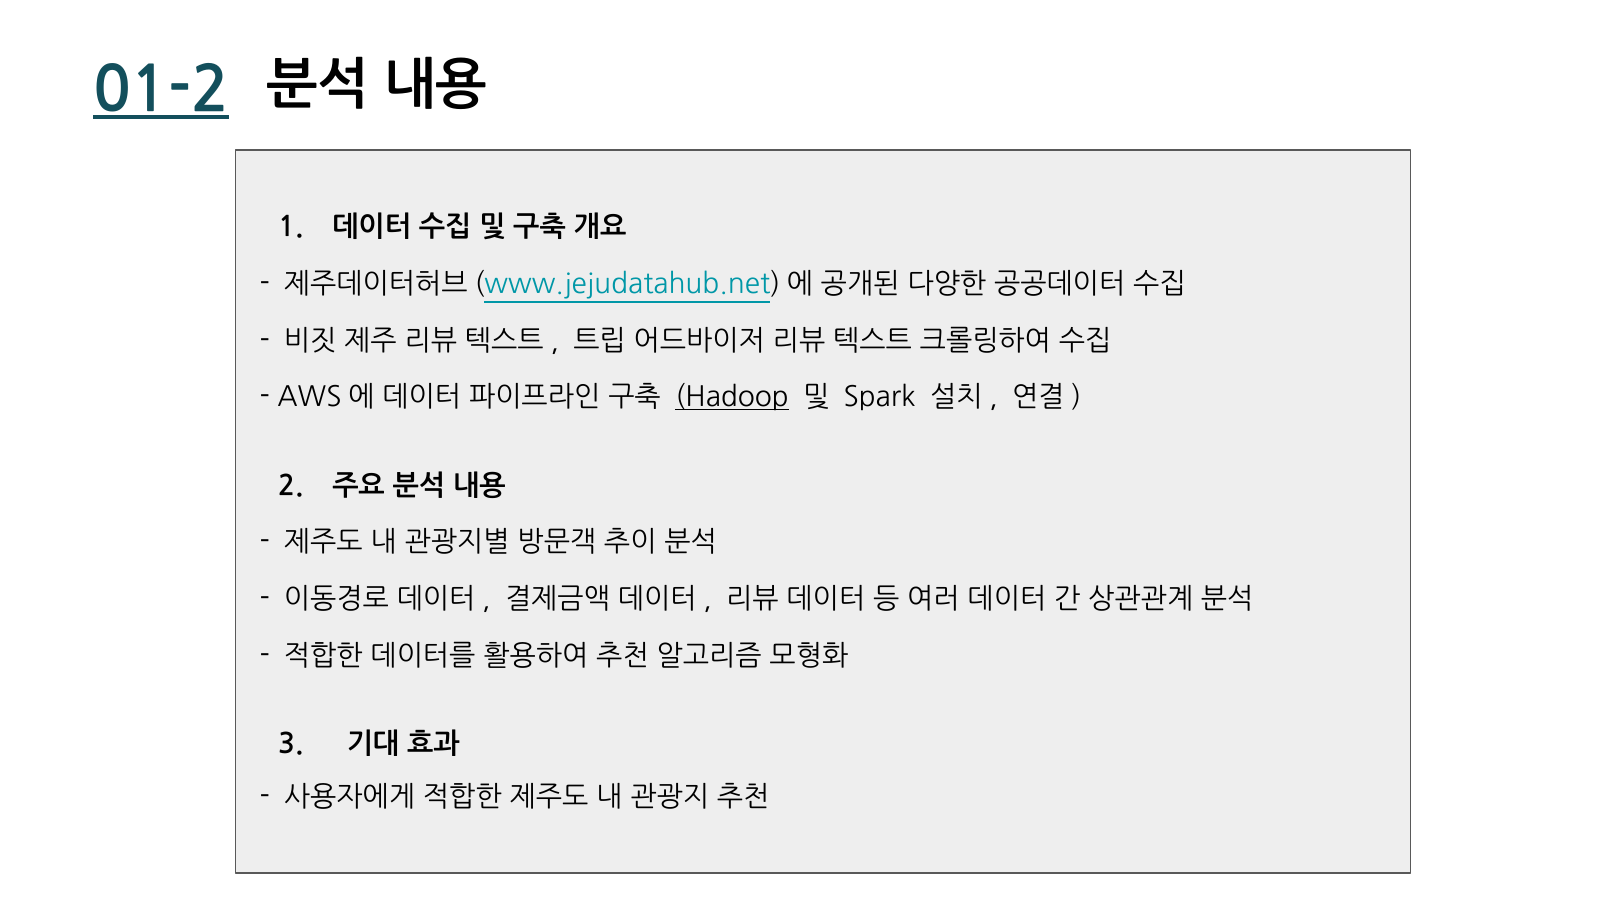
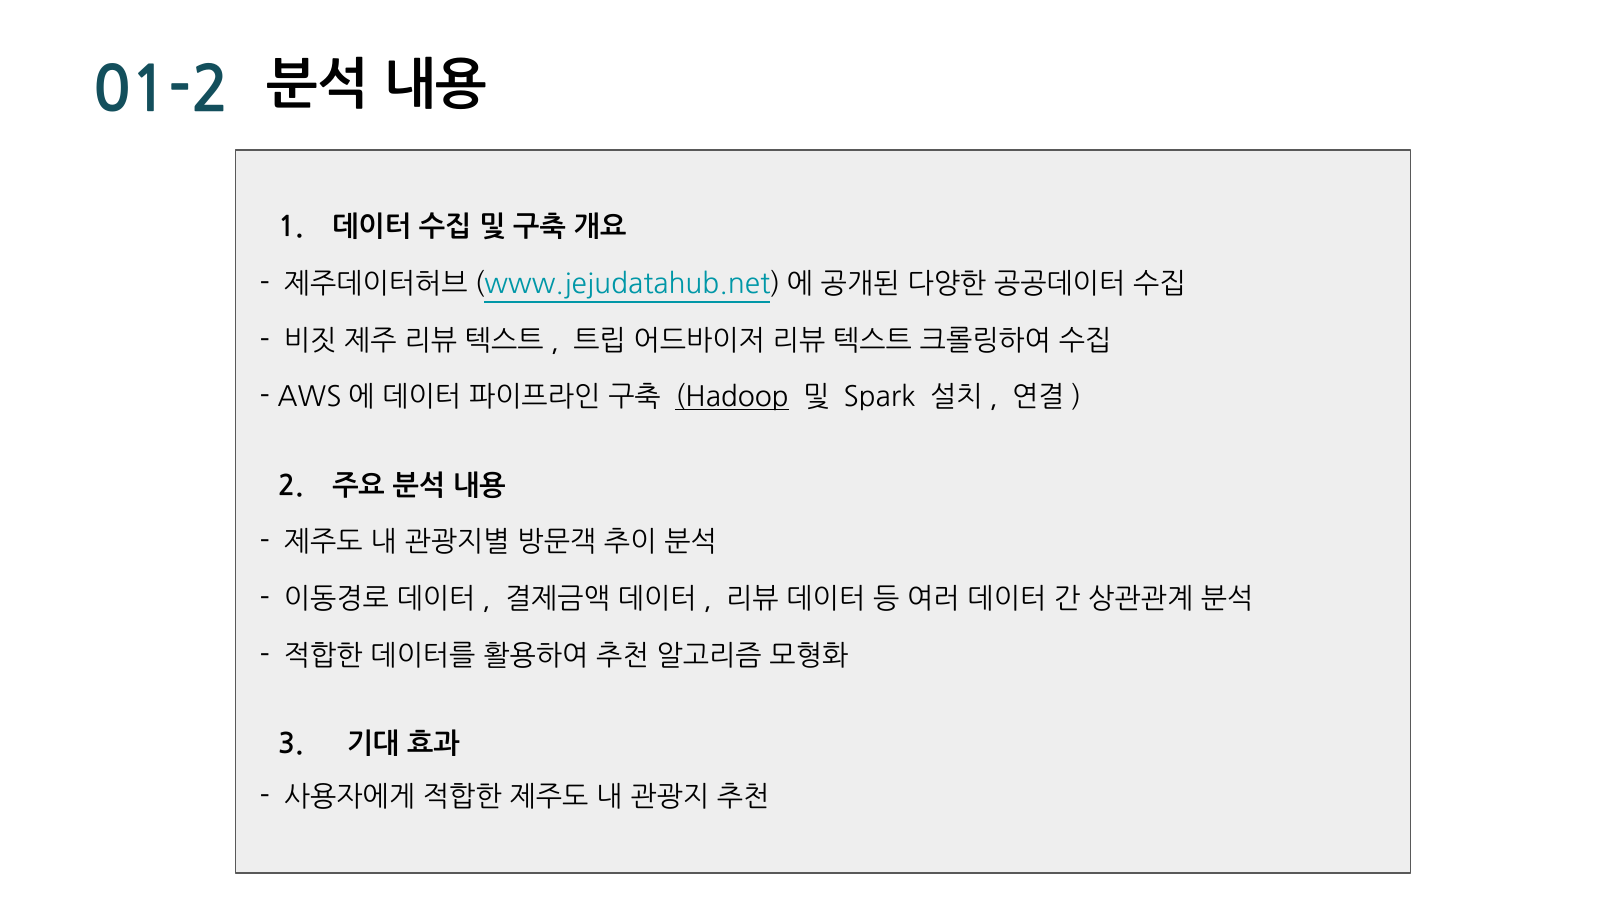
01-2 underline: present -> none (161, 90)
